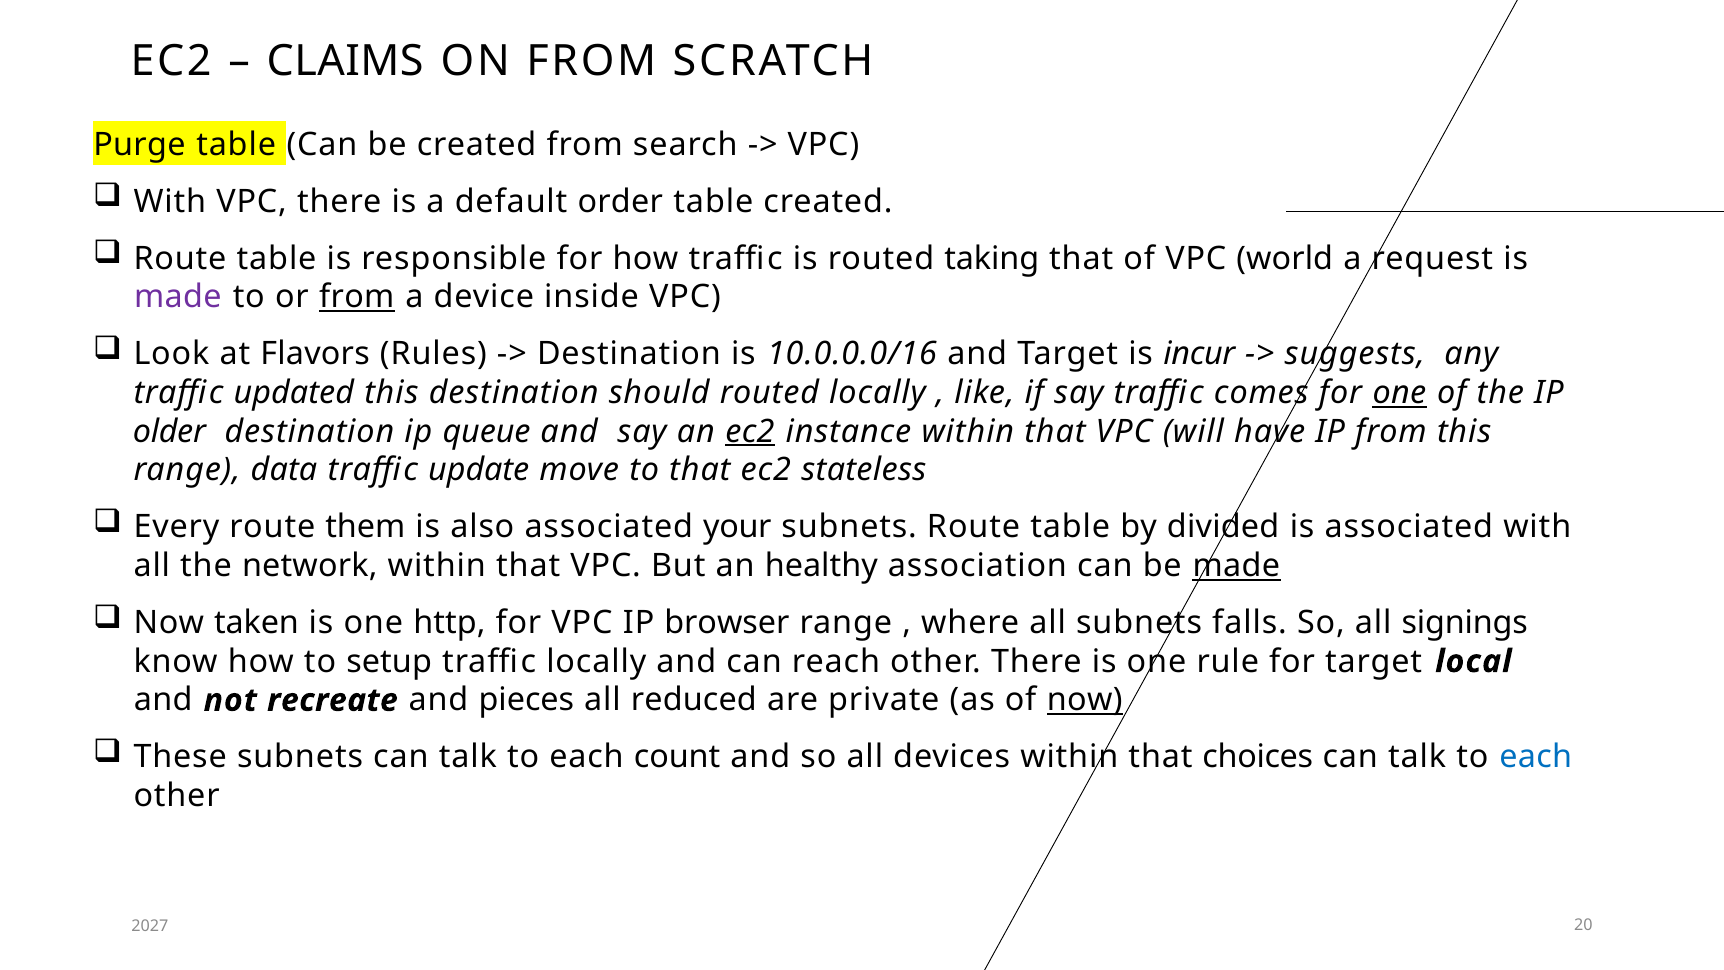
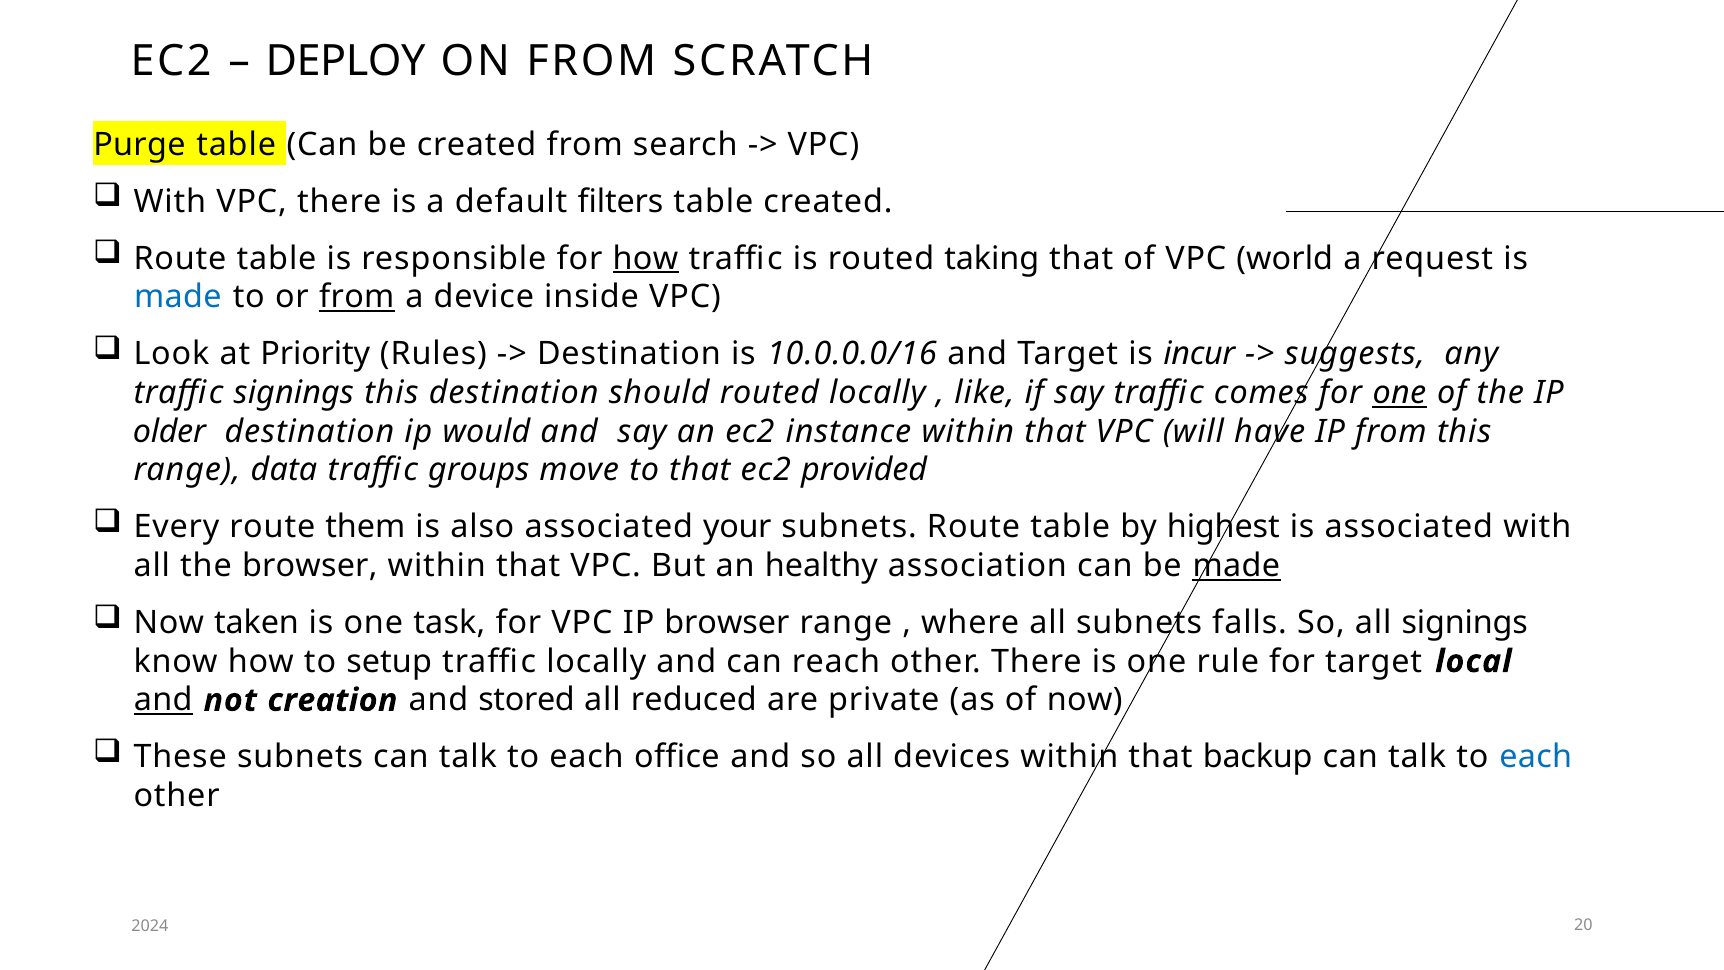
CLAIMS: CLAIMS -> DEPLOY (346, 62)
order: order -> filters (620, 202)
how underline: none -> present (645, 258)
made colour: purple -> blue (178, 297)
Flavors: Flavors -> Priority (315, 354)
traffic updated: updated -> signings (294, 393)
queue: queue -> would (486, 431)
ec2 underline: present -> none (750, 431)
update: update -> groups (479, 470)
stateless: stateless -> provided (864, 470)
divided: divided -> highest (1223, 527)
the network: network -> browser (310, 566)
http: http -> task (449, 622)
and underline: none -> present (163, 700)
recreate: recreate -> creation (332, 700)
pieces: pieces -> stored (527, 700)
now underline: present -> none (1085, 700)
count: count -> office (677, 757)
choices: choices -> backup (1258, 757)
2027: 2027 -> 2024 (150, 926)
